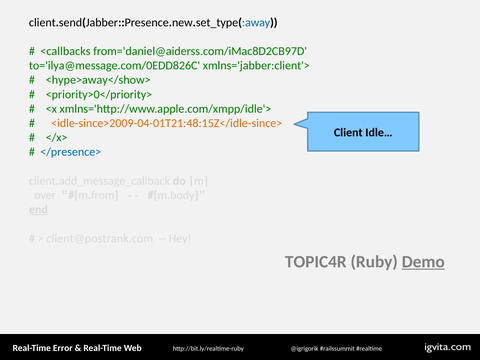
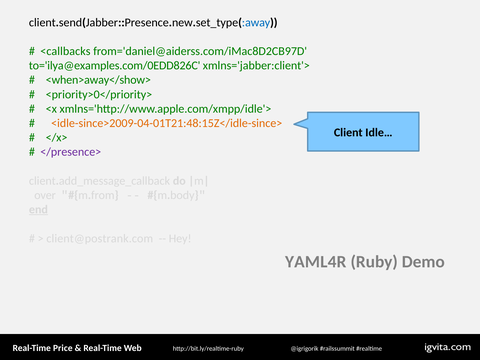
to='ilya@message.com/0EDD826C: to='ilya@message.com/0EDD826C -> to='ilya@examples.com/0EDD826C (115, 66)
<hype>away</show>: <hype>away</show> -> <when>away</show> (98, 80)
</presence> colour: blue -> purple (71, 152)
TOPIC4R: TOPIC4R -> YAML4R (316, 262)
Demo underline: present -> none (423, 262)
Error: Error -> Price (63, 348)
